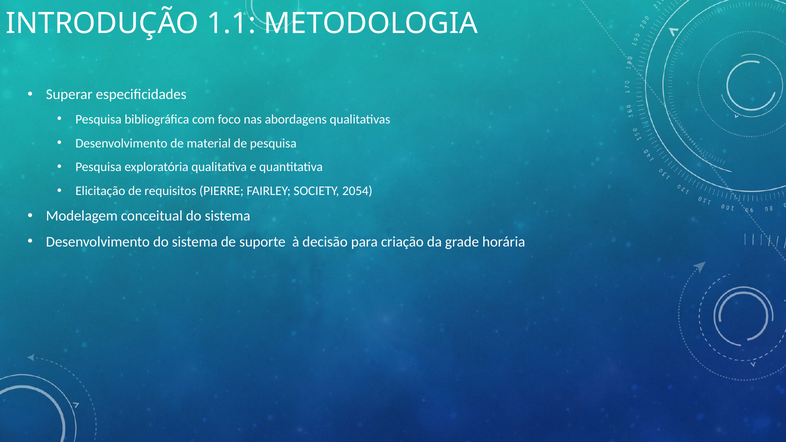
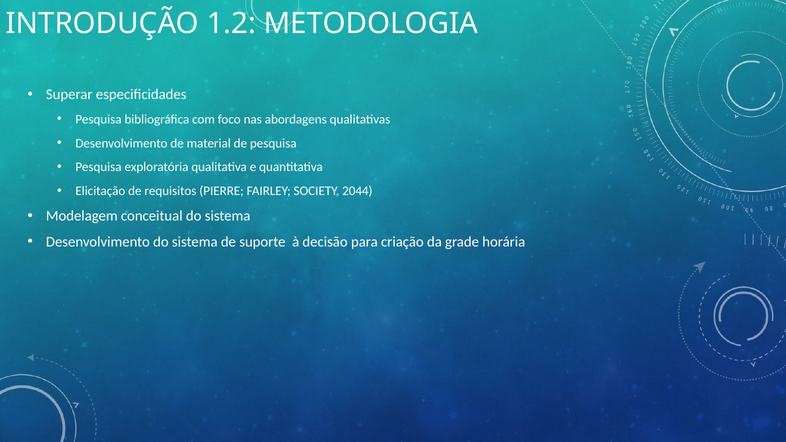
1.1: 1.1 -> 1.2 (231, 24)
2054: 2054 -> 2044 (357, 191)
